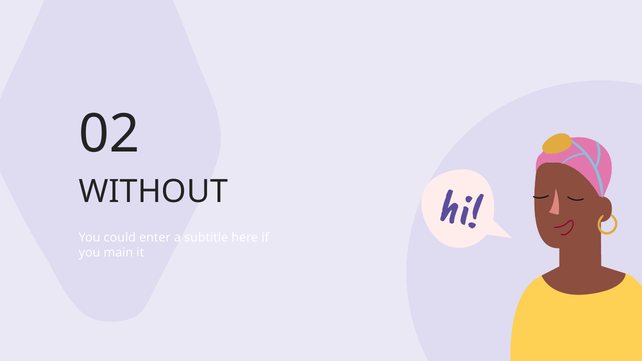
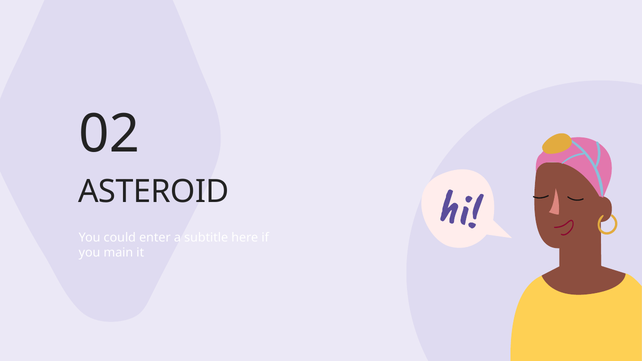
WITHOUT: WITHOUT -> ASTEROID (154, 192)
